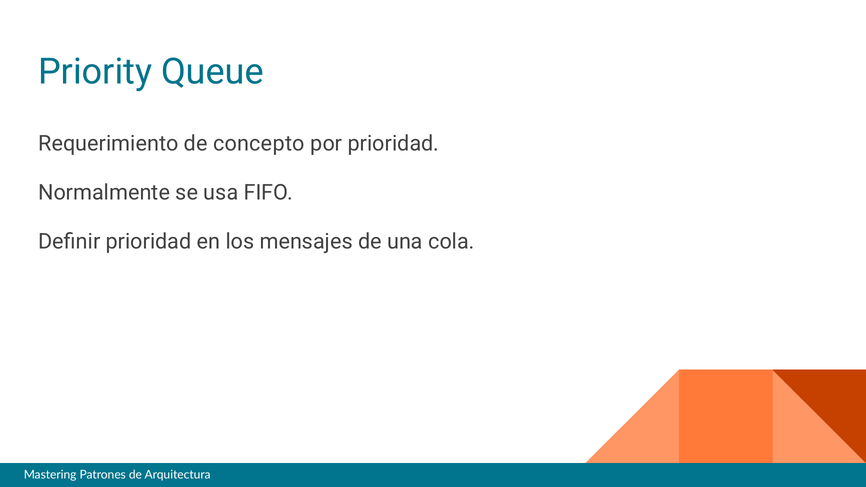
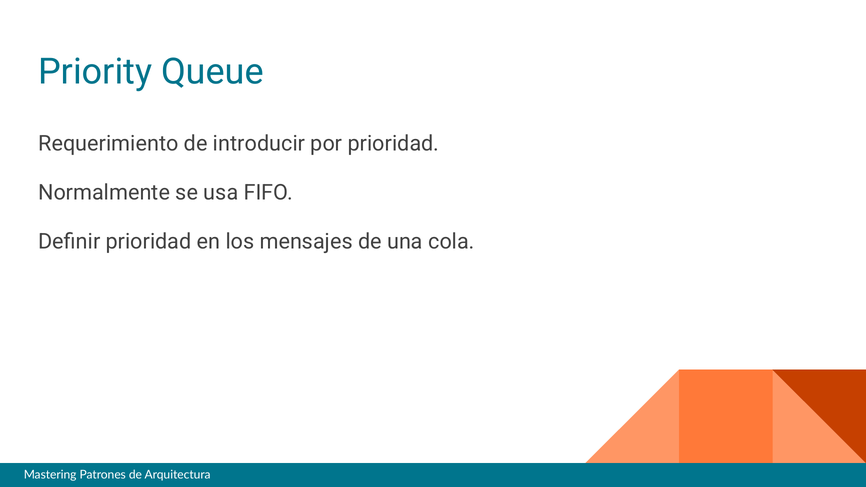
concepto: concepto -> introducir (259, 144)
